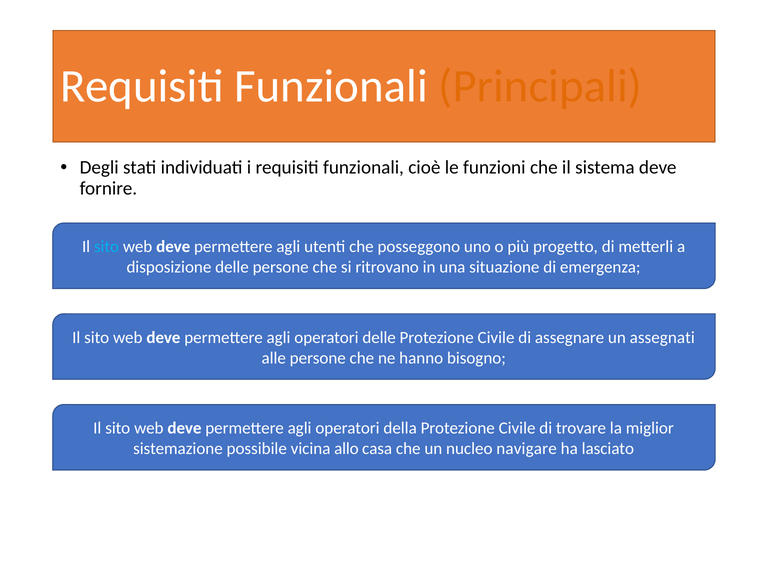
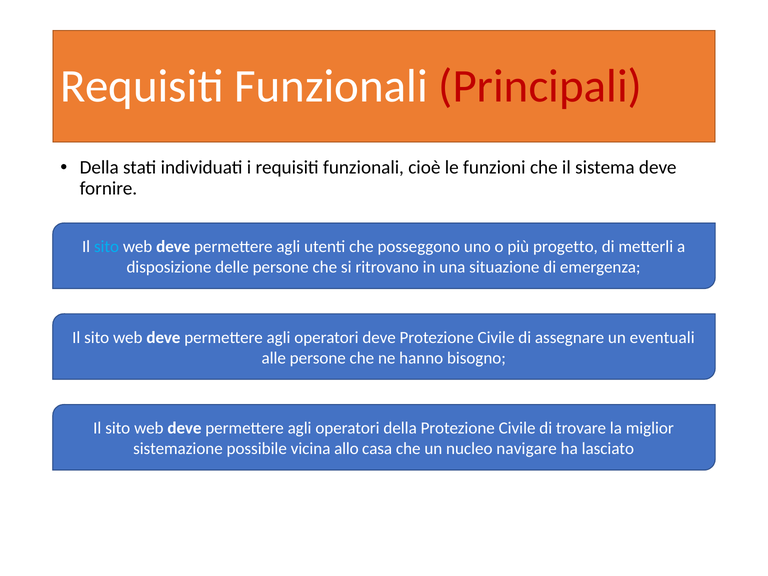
Principali colour: orange -> red (540, 86)
Degli: Degli -> Della (99, 167)
operatori delle: delle -> deve (379, 337)
assegnati: assegnati -> eventuali (662, 337)
